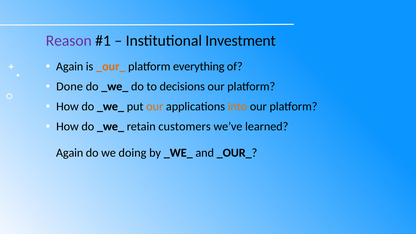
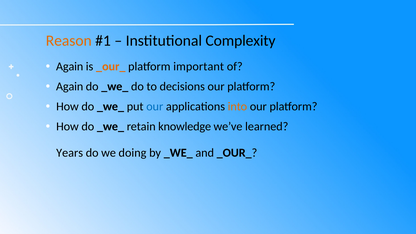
Reason colour: purple -> orange (69, 41)
Investment: Investment -> Complexity (241, 41)
everything: everything -> important (199, 67)
Done: Done -> Again (70, 87)
our colour: orange -> blue (155, 107)
customers: customers -> knowledge (185, 127)
Again: Again -> Years (70, 153)
